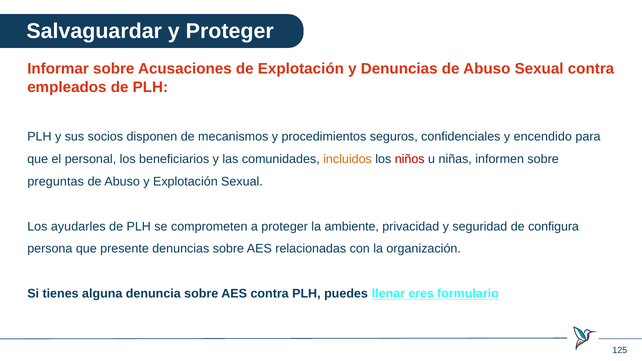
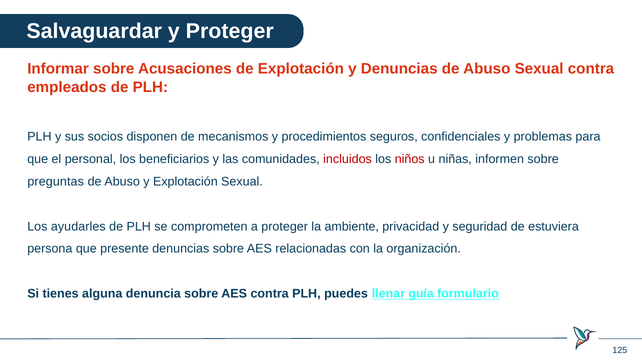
encendido: encendido -> problemas (543, 137)
incluidos colour: orange -> red (348, 159)
configura: configura -> estuviera (554, 226)
eres: eres -> guía (421, 294)
